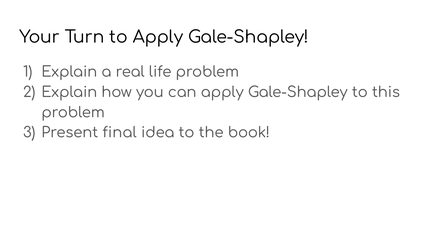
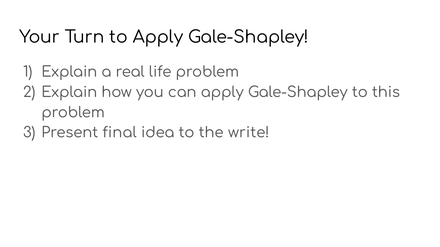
book: book -> write (249, 133)
